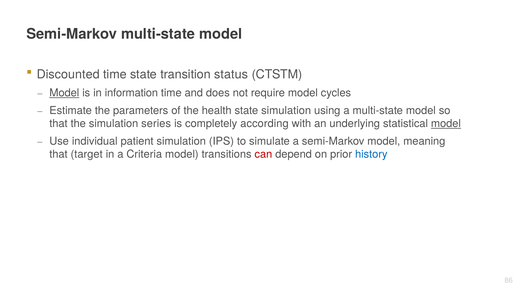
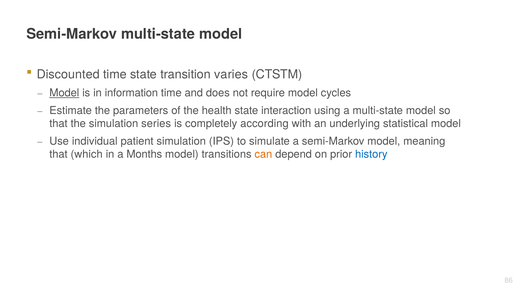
status: status -> varies (231, 75)
state simulation: simulation -> interaction (286, 111)
model underline: present -> none (446, 124)
target: target -> which (87, 155)
Criteria: Criteria -> Months (144, 155)
can colour: red -> orange (263, 155)
